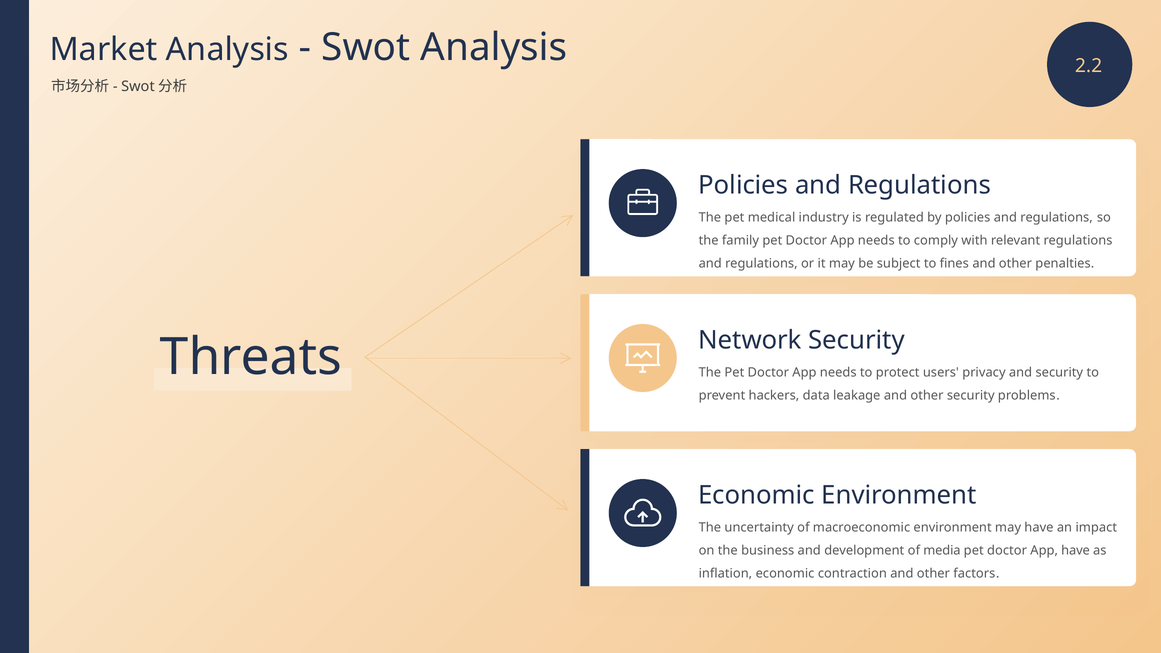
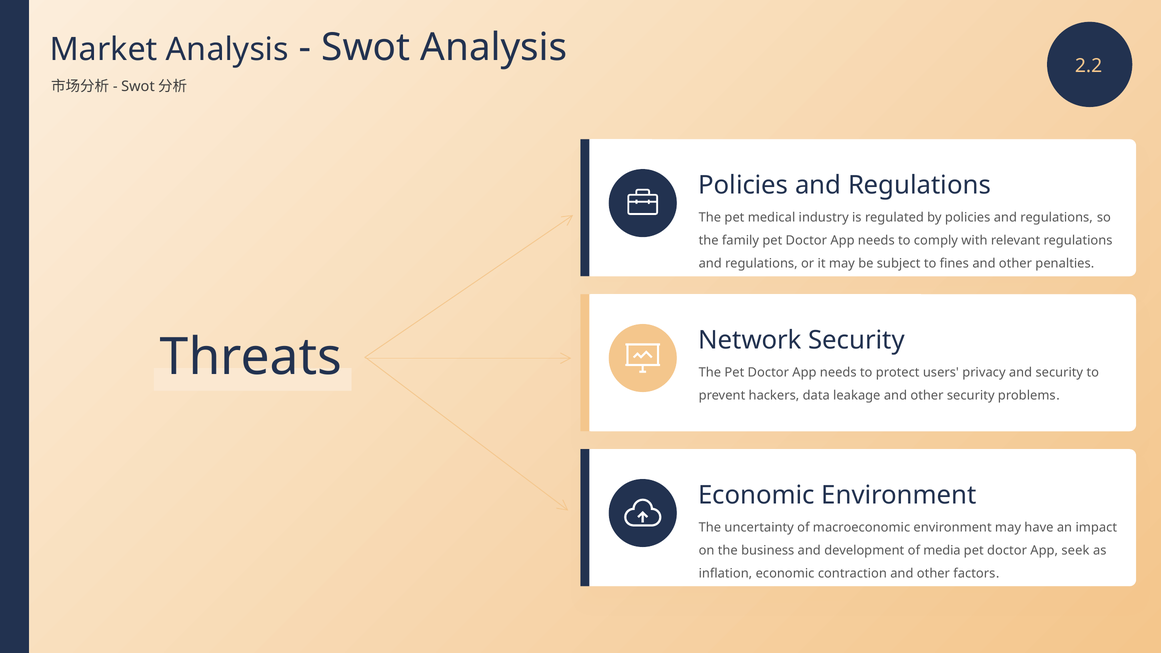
App have: have -> seek (1075, 551)
